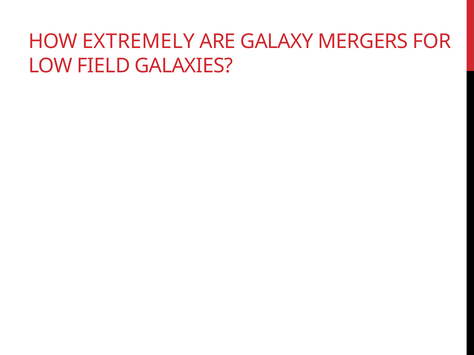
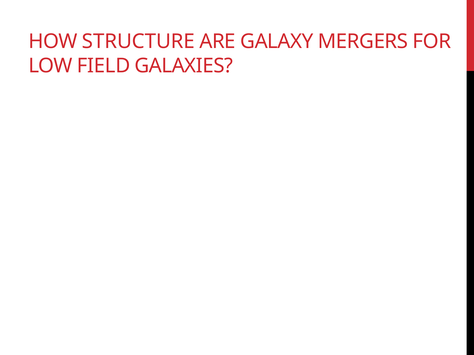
EXTREMELY: EXTREMELY -> STRUCTURE (138, 41)
